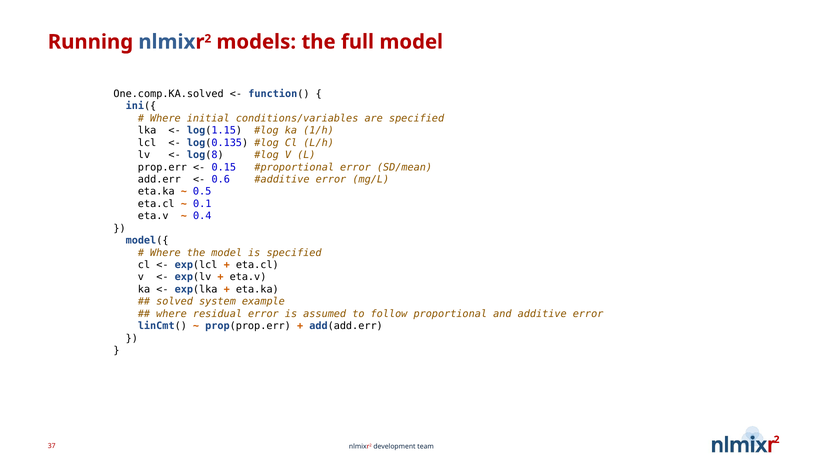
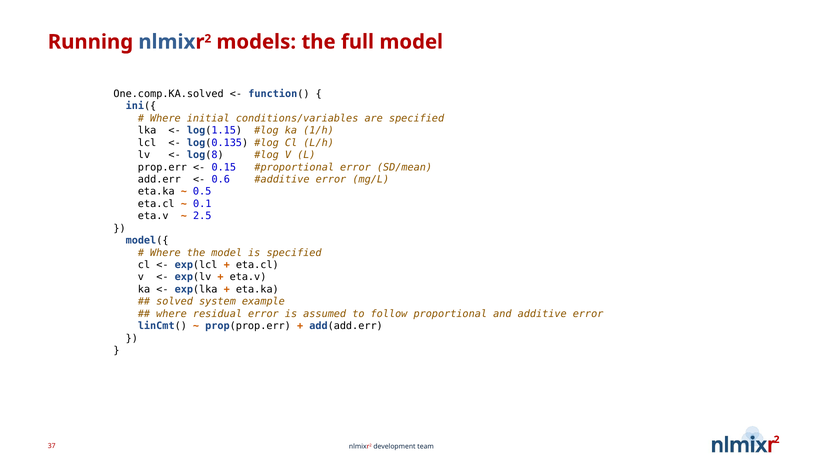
0.4: 0.4 -> 2.5 (202, 216)
